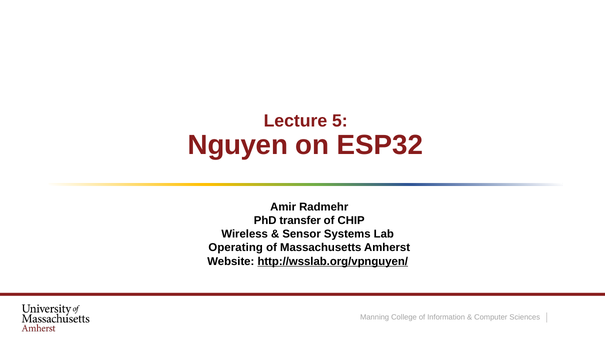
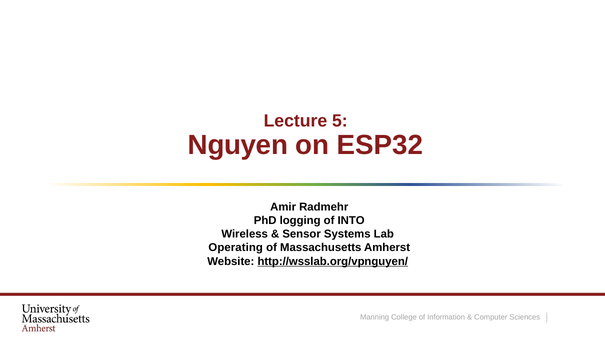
transfer: transfer -> logging (300, 221)
CHIP: CHIP -> INTO (351, 221)
